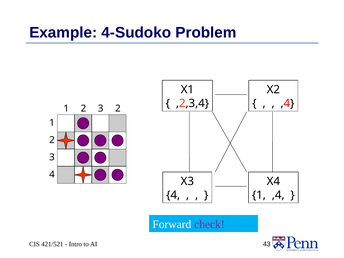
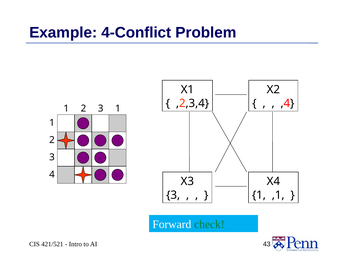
4-Sudoko: 4-Sudoko -> 4-Conflict (136, 33)
2 2: 2 -> 1 (118, 108)
4: 4 -> 3 (173, 195)
1 ,4: ,4 -> ,1 (278, 195)
check colour: purple -> green (209, 224)
